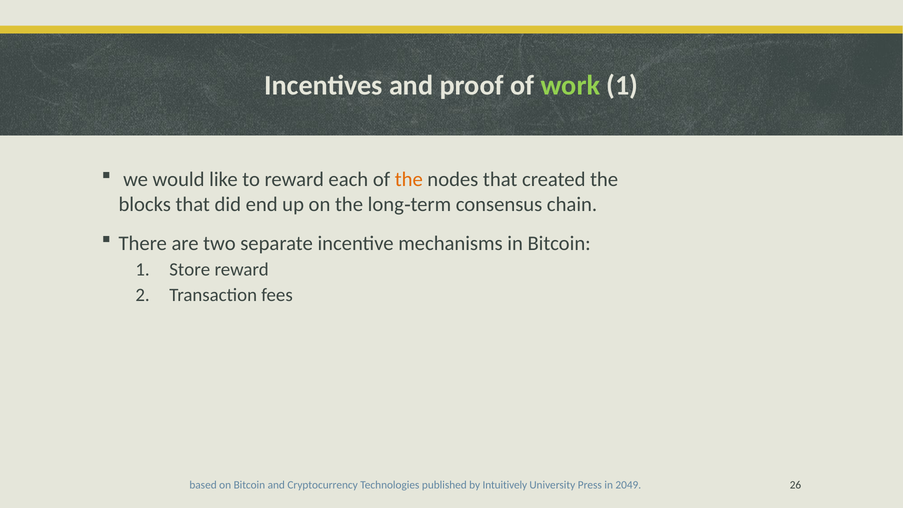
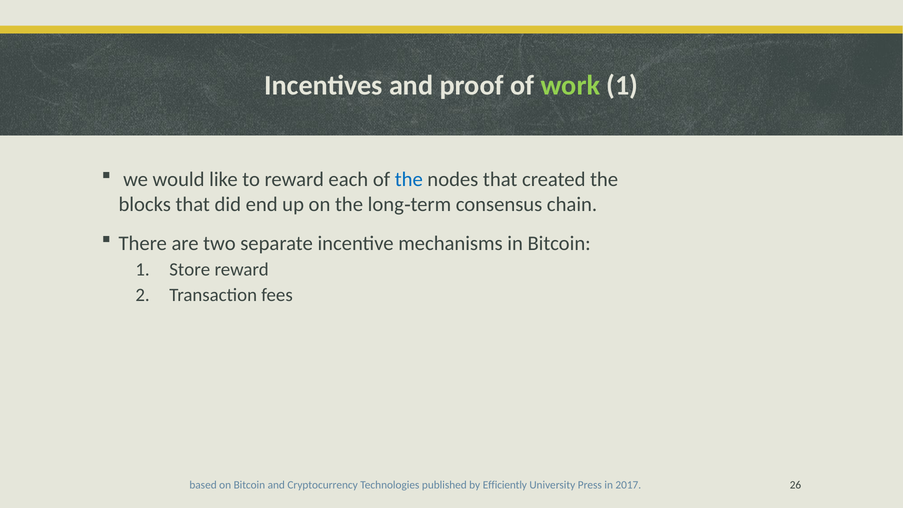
the colour: orange -> blue (409, 179)
Intuitively: Intuitively -> Efficiently (505, 485)
2049: 2049 -> 2017 (628, 485)
